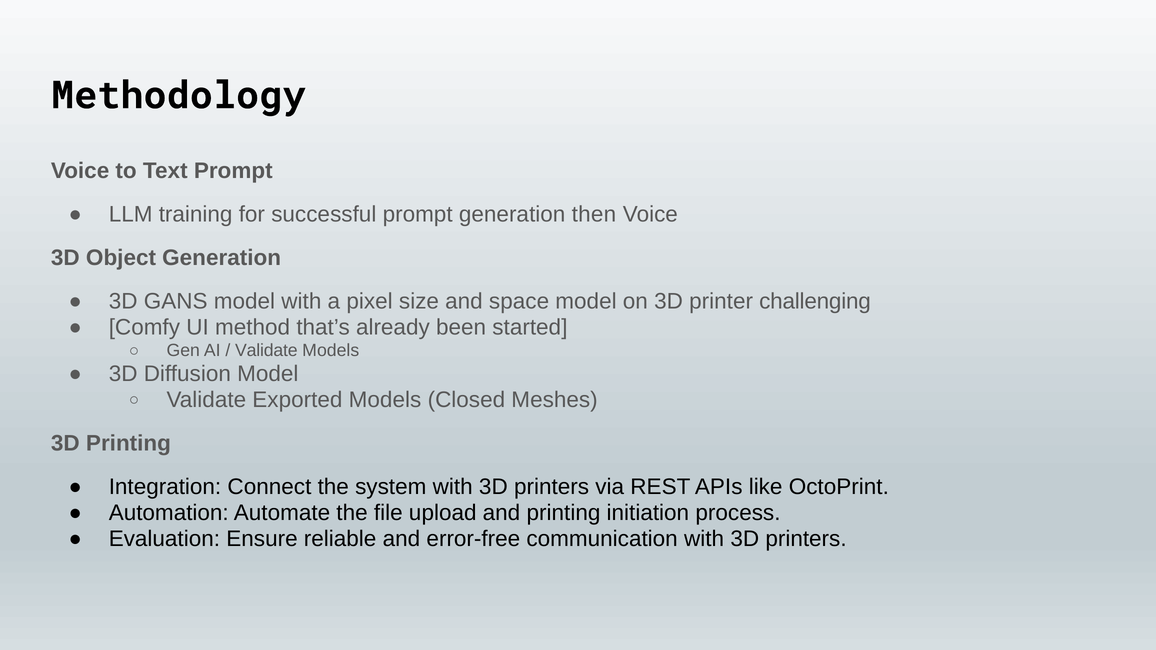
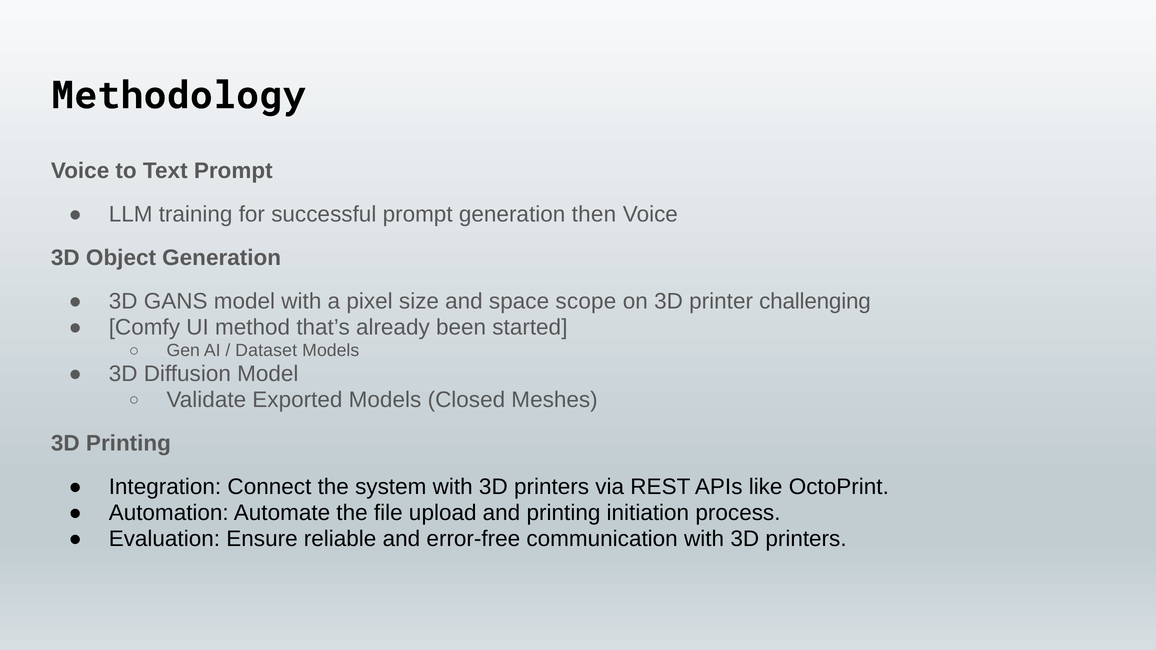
space model: model -> scope (586, 301)
Validate: Validate -> Dataset (266, 351)
